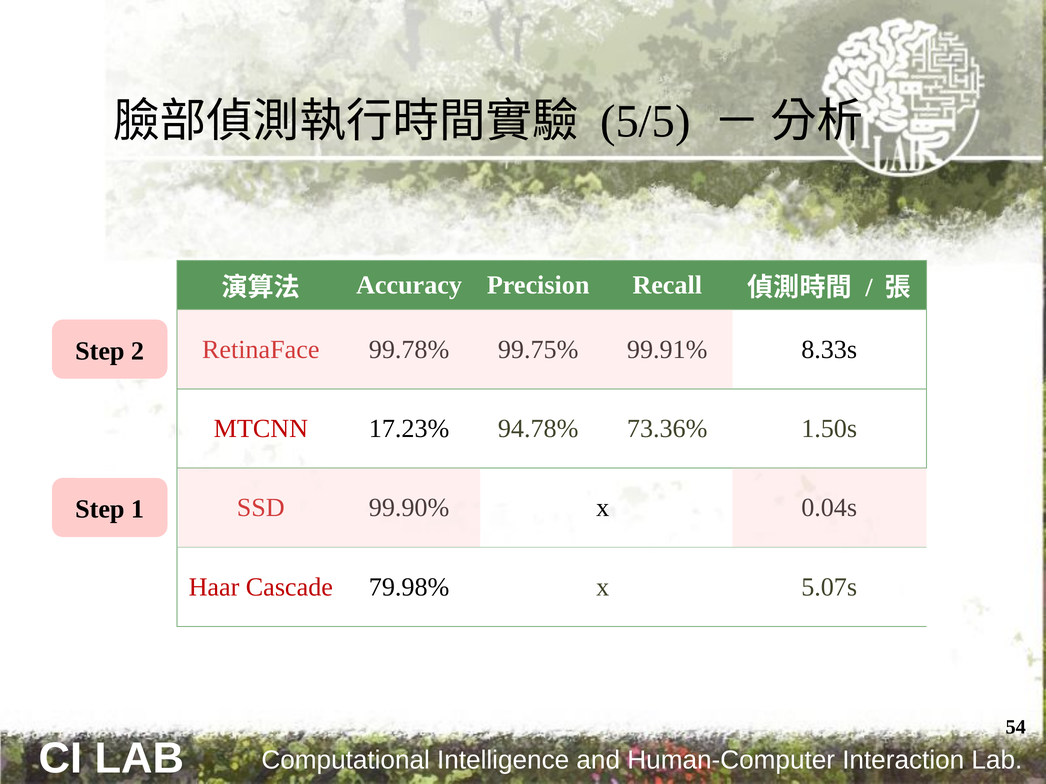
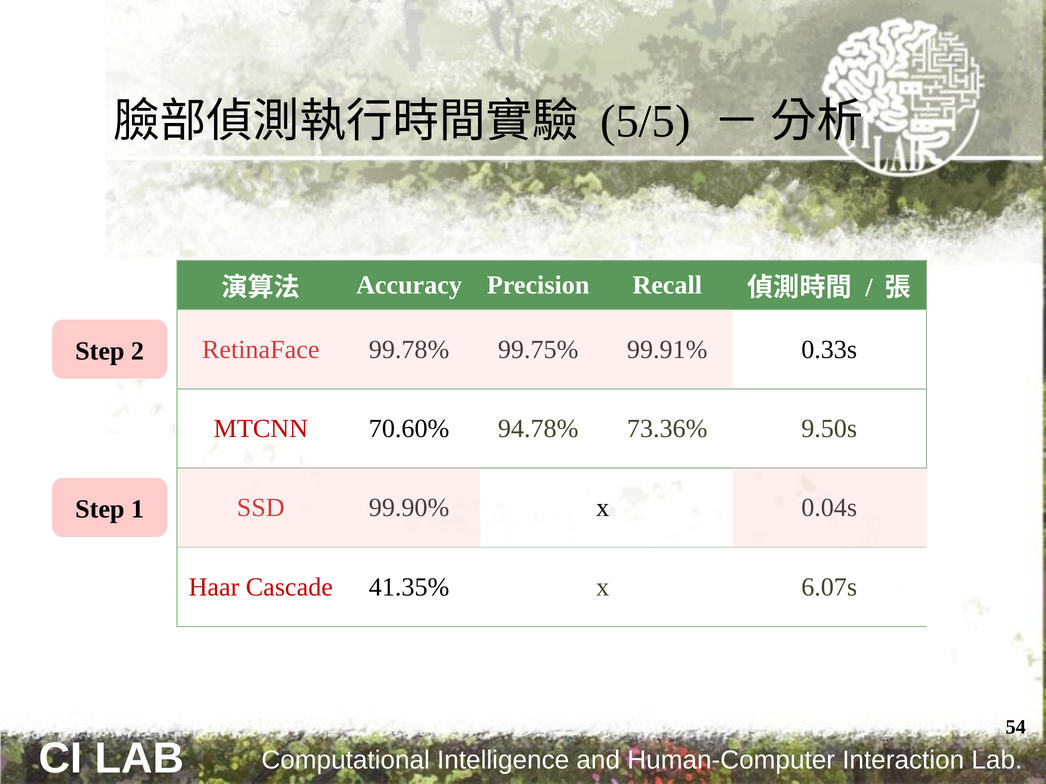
8.33s: 8.33s -> 0.33s (829, 350)
17.23%: 17.23% -> 70.60% (409, 429)
1.50s: 1.50s -> 9.50s (829, 429)
79.98%: 79.98% -> 41.35% (409, 587)
5.07s: 5.07s -> 6.07s (829, 587)
